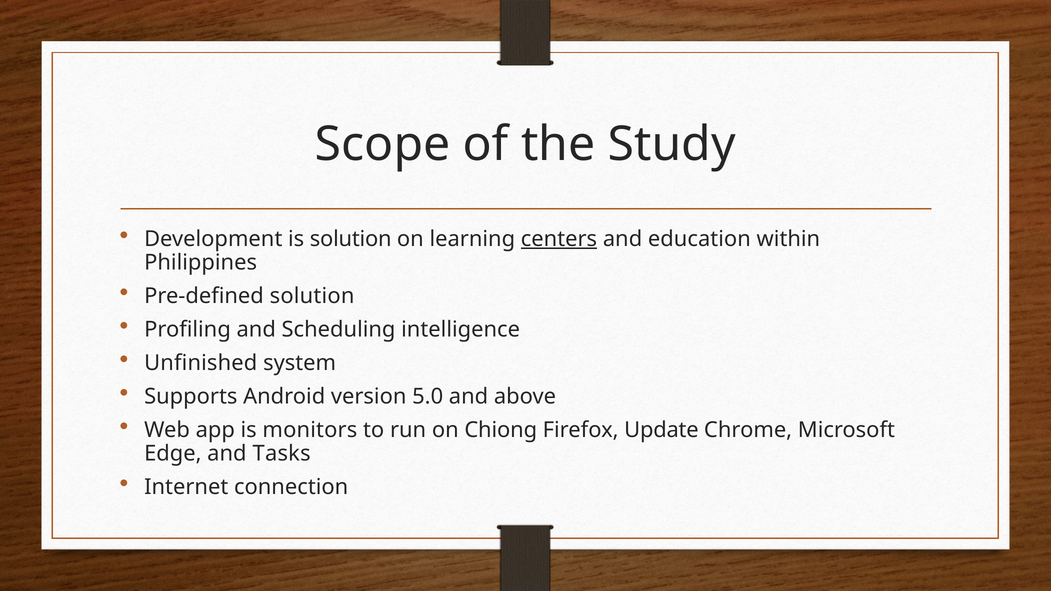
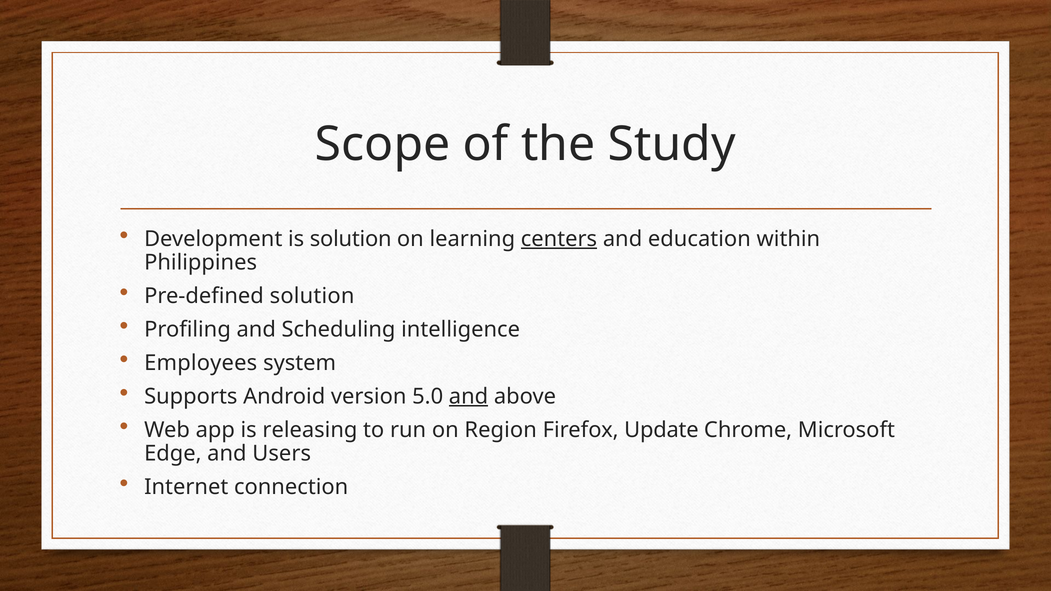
Unfinished: Unfinished -> Employees (201, 363)
and underline: none -> present (469, 397)
monitors: monitors -> releasing (310, 430)
Chiong: Chiong -> Region (501, 430)
Tasks: Tasks -> Users (282, 454)
